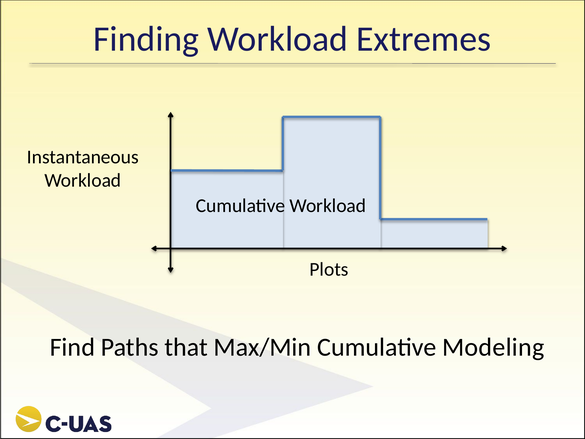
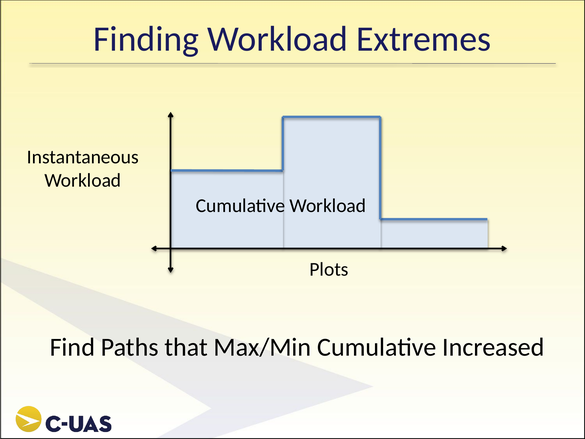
Modeling: Modeling -> Increased (493, 347)
